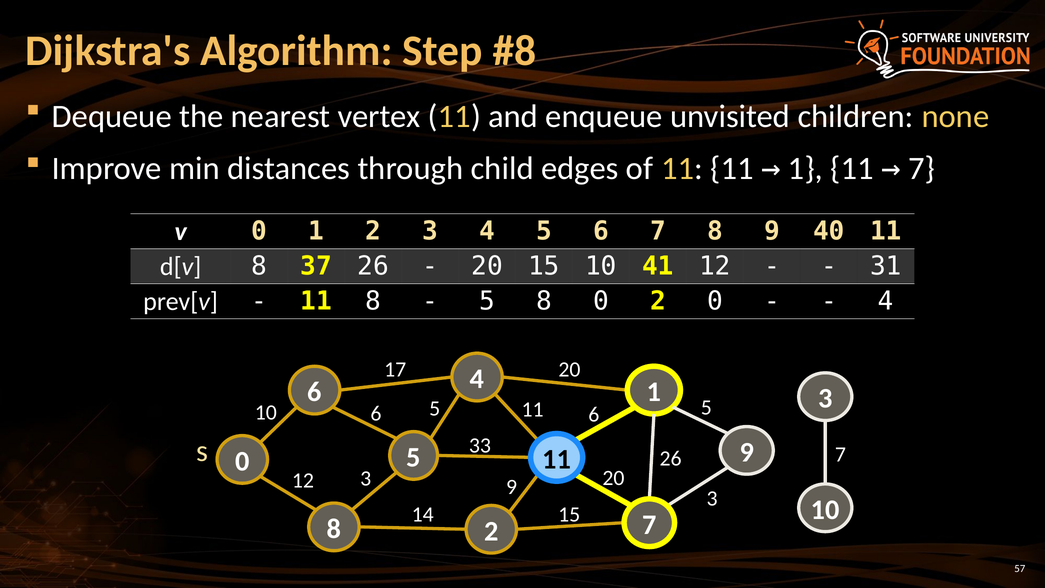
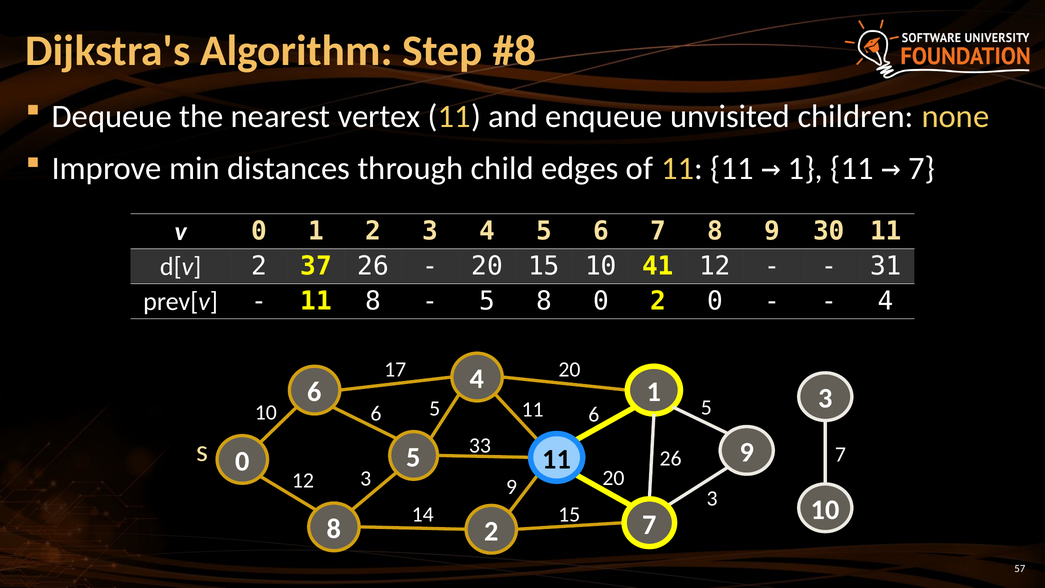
40: 40 -> 30 (829, 231)
d[v 8: 8 -> 2 (259, 266)
